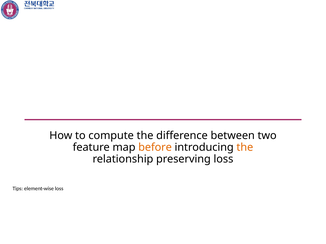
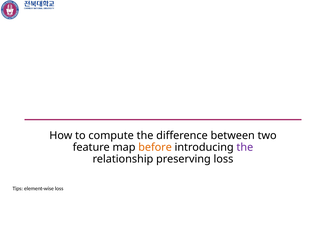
the colour: orange -> purple (245, 148)
